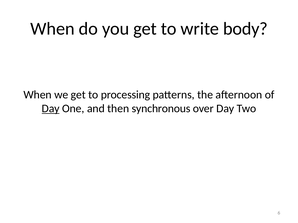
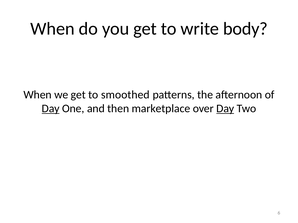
processing: processing -> smoothed (125, 95)
synchronous: synchronous -> marketplace (161, 109)
Day underline: none -> present (225, 109)
